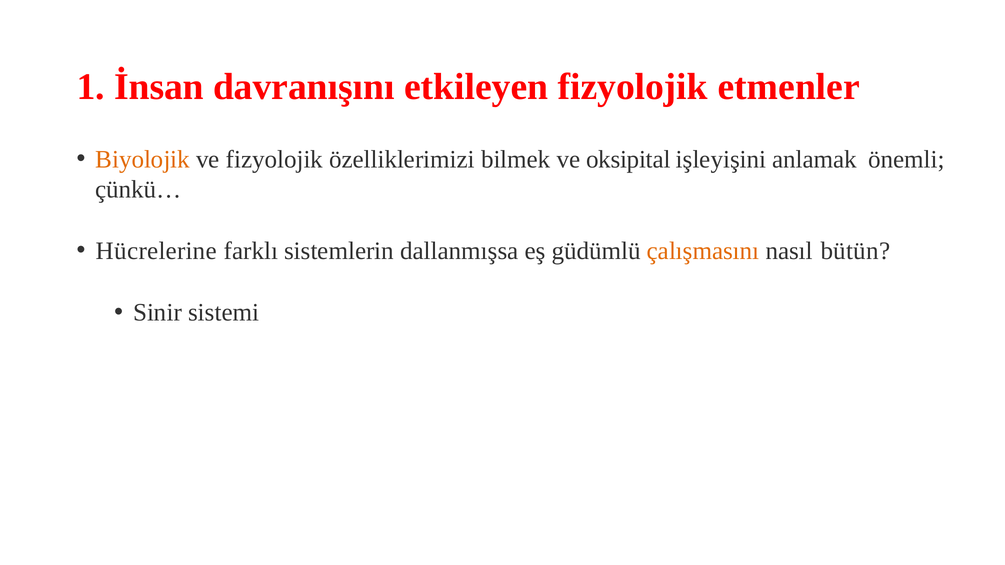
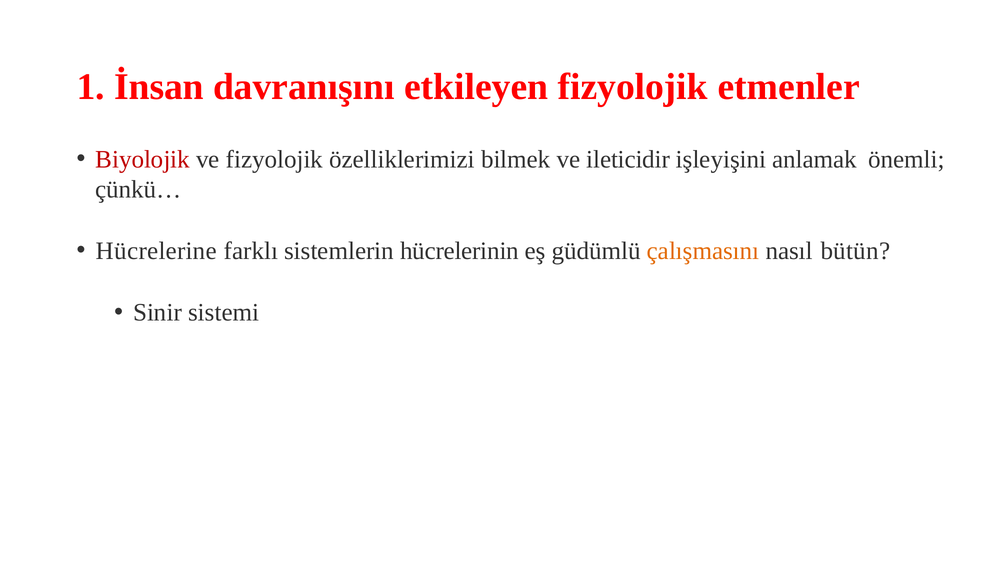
Biyolojik colour: orange -> red (143, 159)
oksipital: oksipital -> ileticidir (628, 159)
dallanmışsa: dallanmışsa -> hücrelerinin (459, 251)
